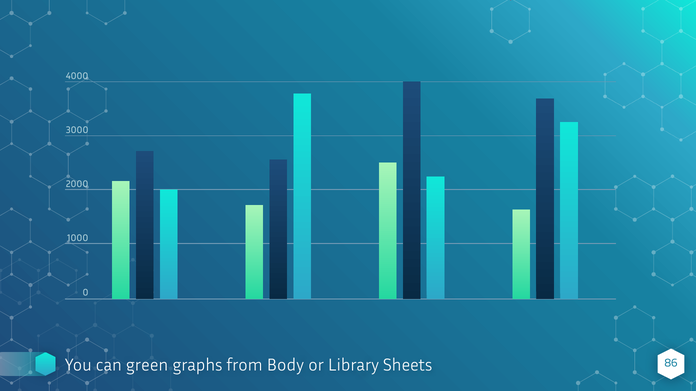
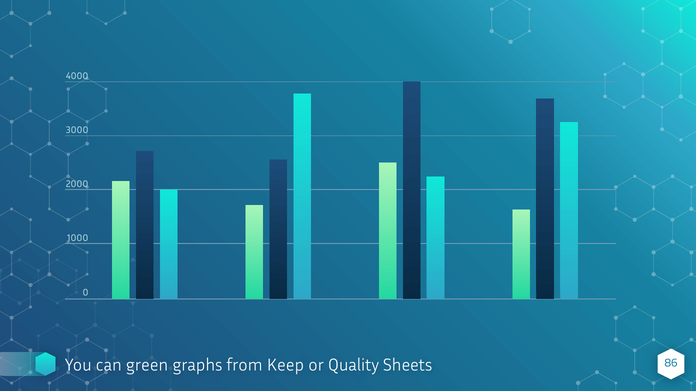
Body: Body -> Keep (285, 366)
Library: Library -> Quality (354, 366)
